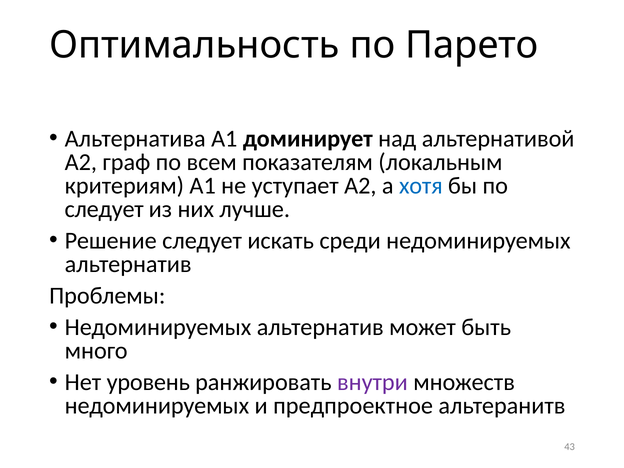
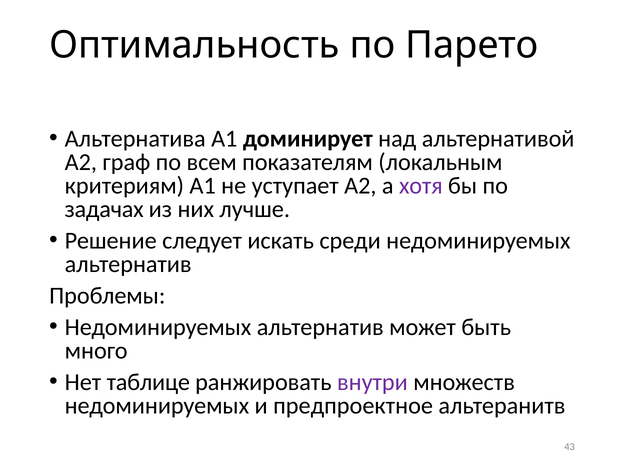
хотя colour: blue -> purple (421, 186)
следует: следует -> задачах (104, 209)
уровень: уровень -> таблице (148, 382)
